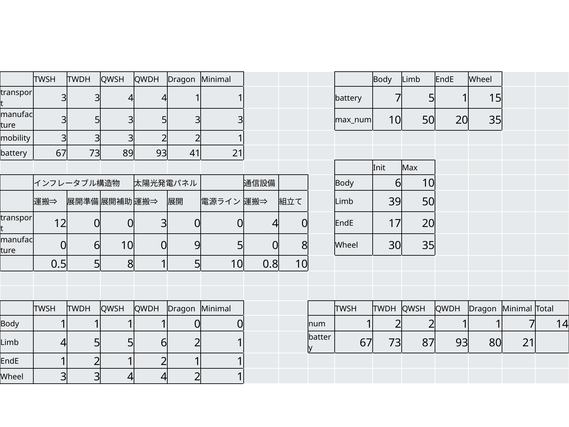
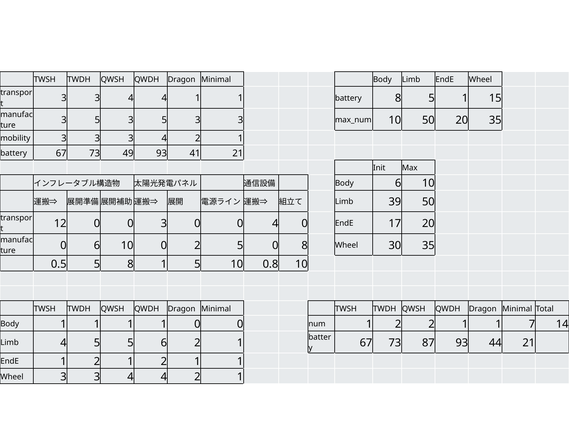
battery 7: 7 -> 8 (398, 98)
3 3 3 2: 2 -> 4 (164, 138)
89: 89 -> 49 (128, 153)
0 9: 9 -> 2 (197, 245)
80: 80 -> 44 (495, 343)
